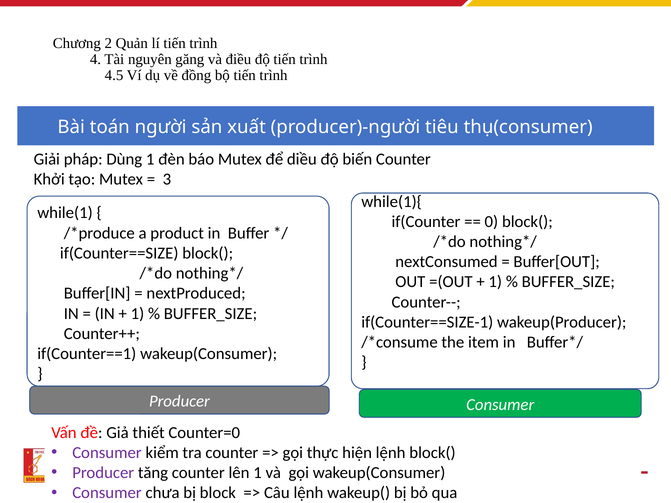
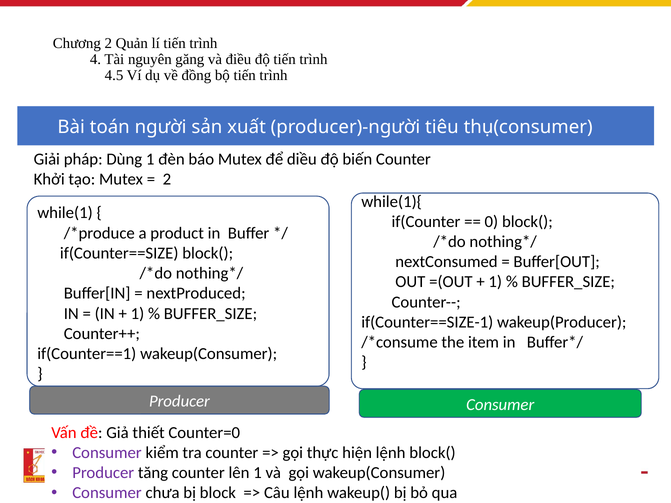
3: 3 -> 2 (167, 180)
